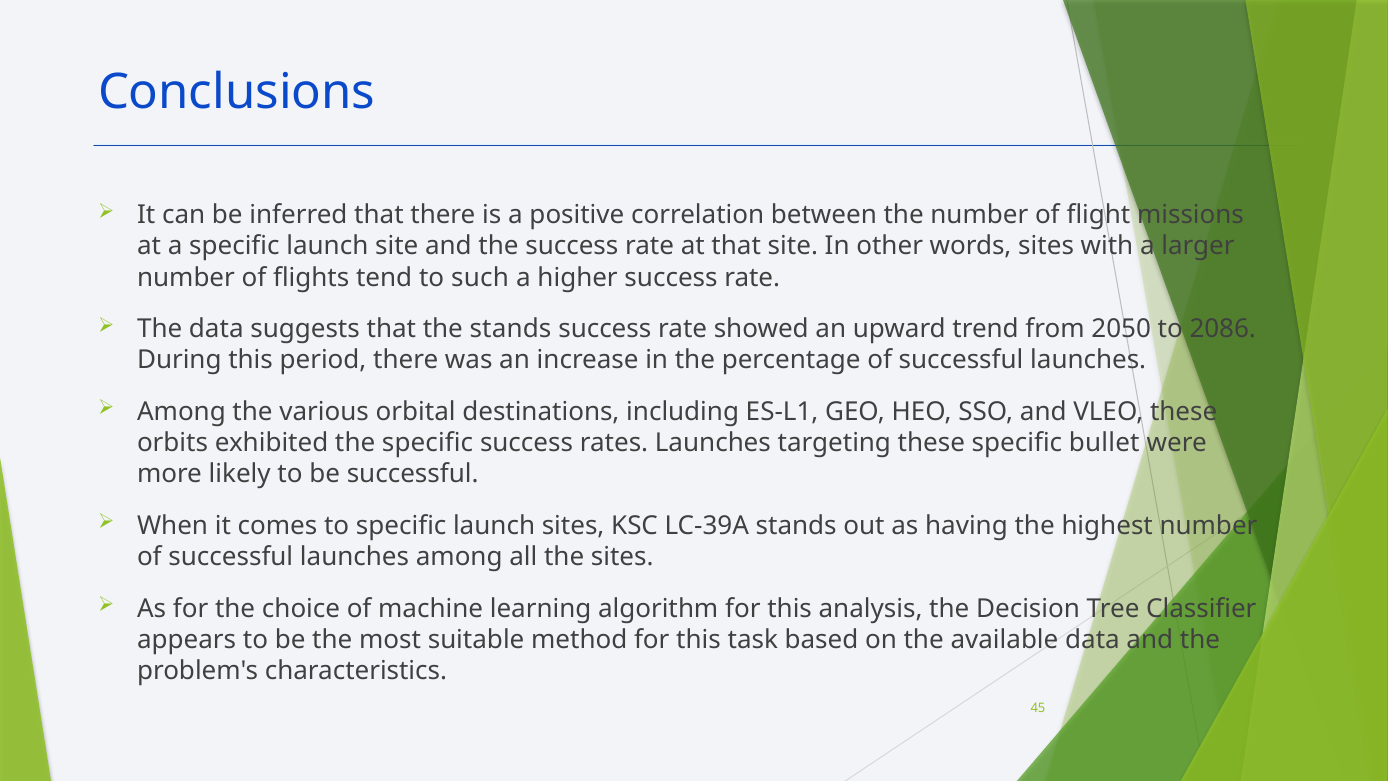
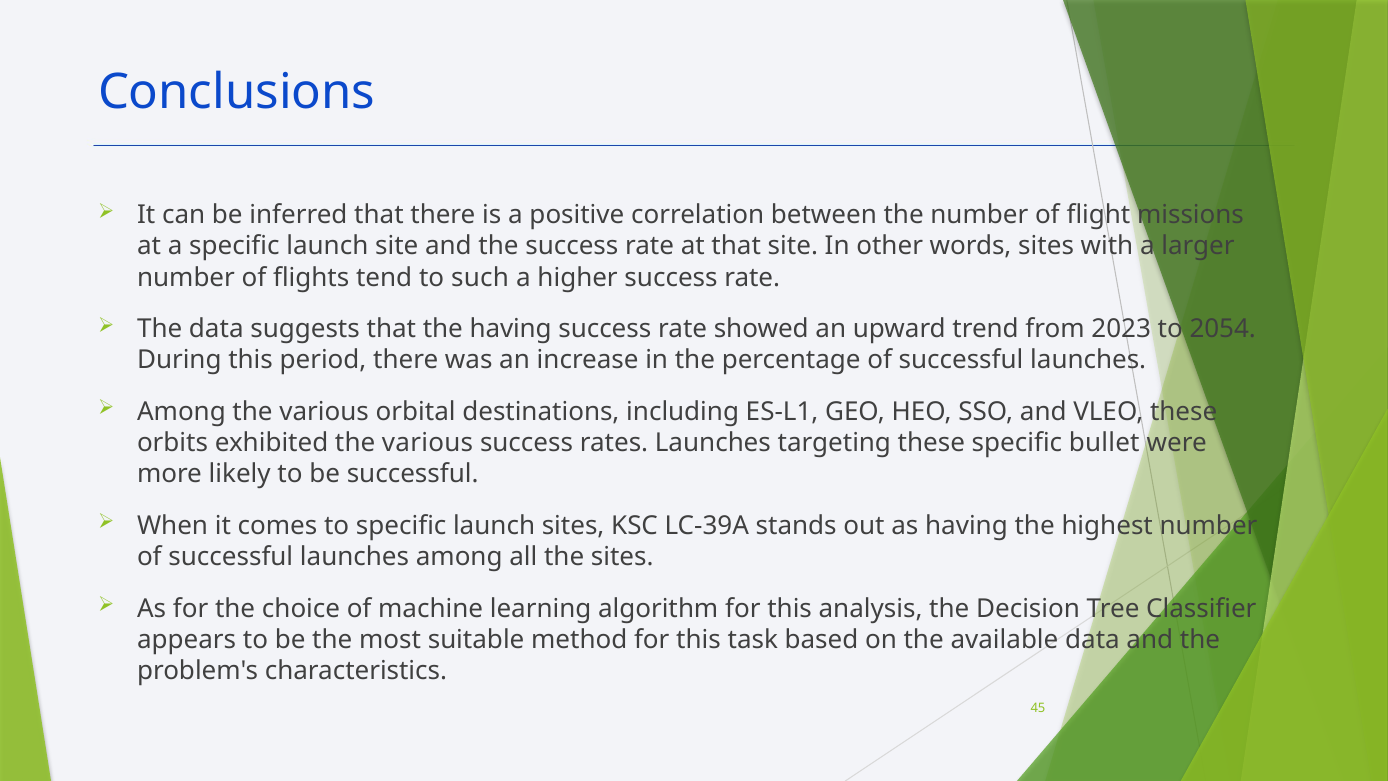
the stands: stands -> having (511, 329)
2050: 2050 -> 2023 (1121, 329)
2086: 2086 -> 2054 (1223, 329)
exhibited the specific: specific -> various (428, 443)
